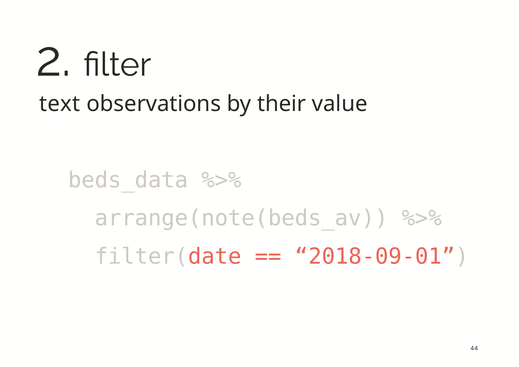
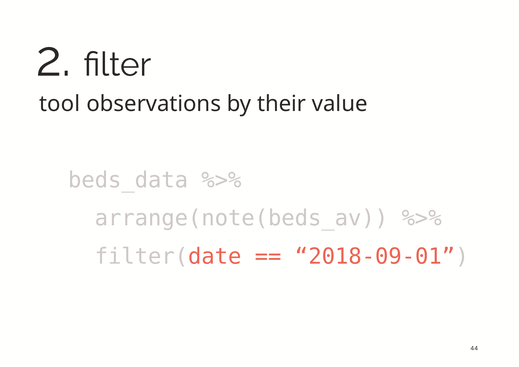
text: text -> tool (60, 104)
